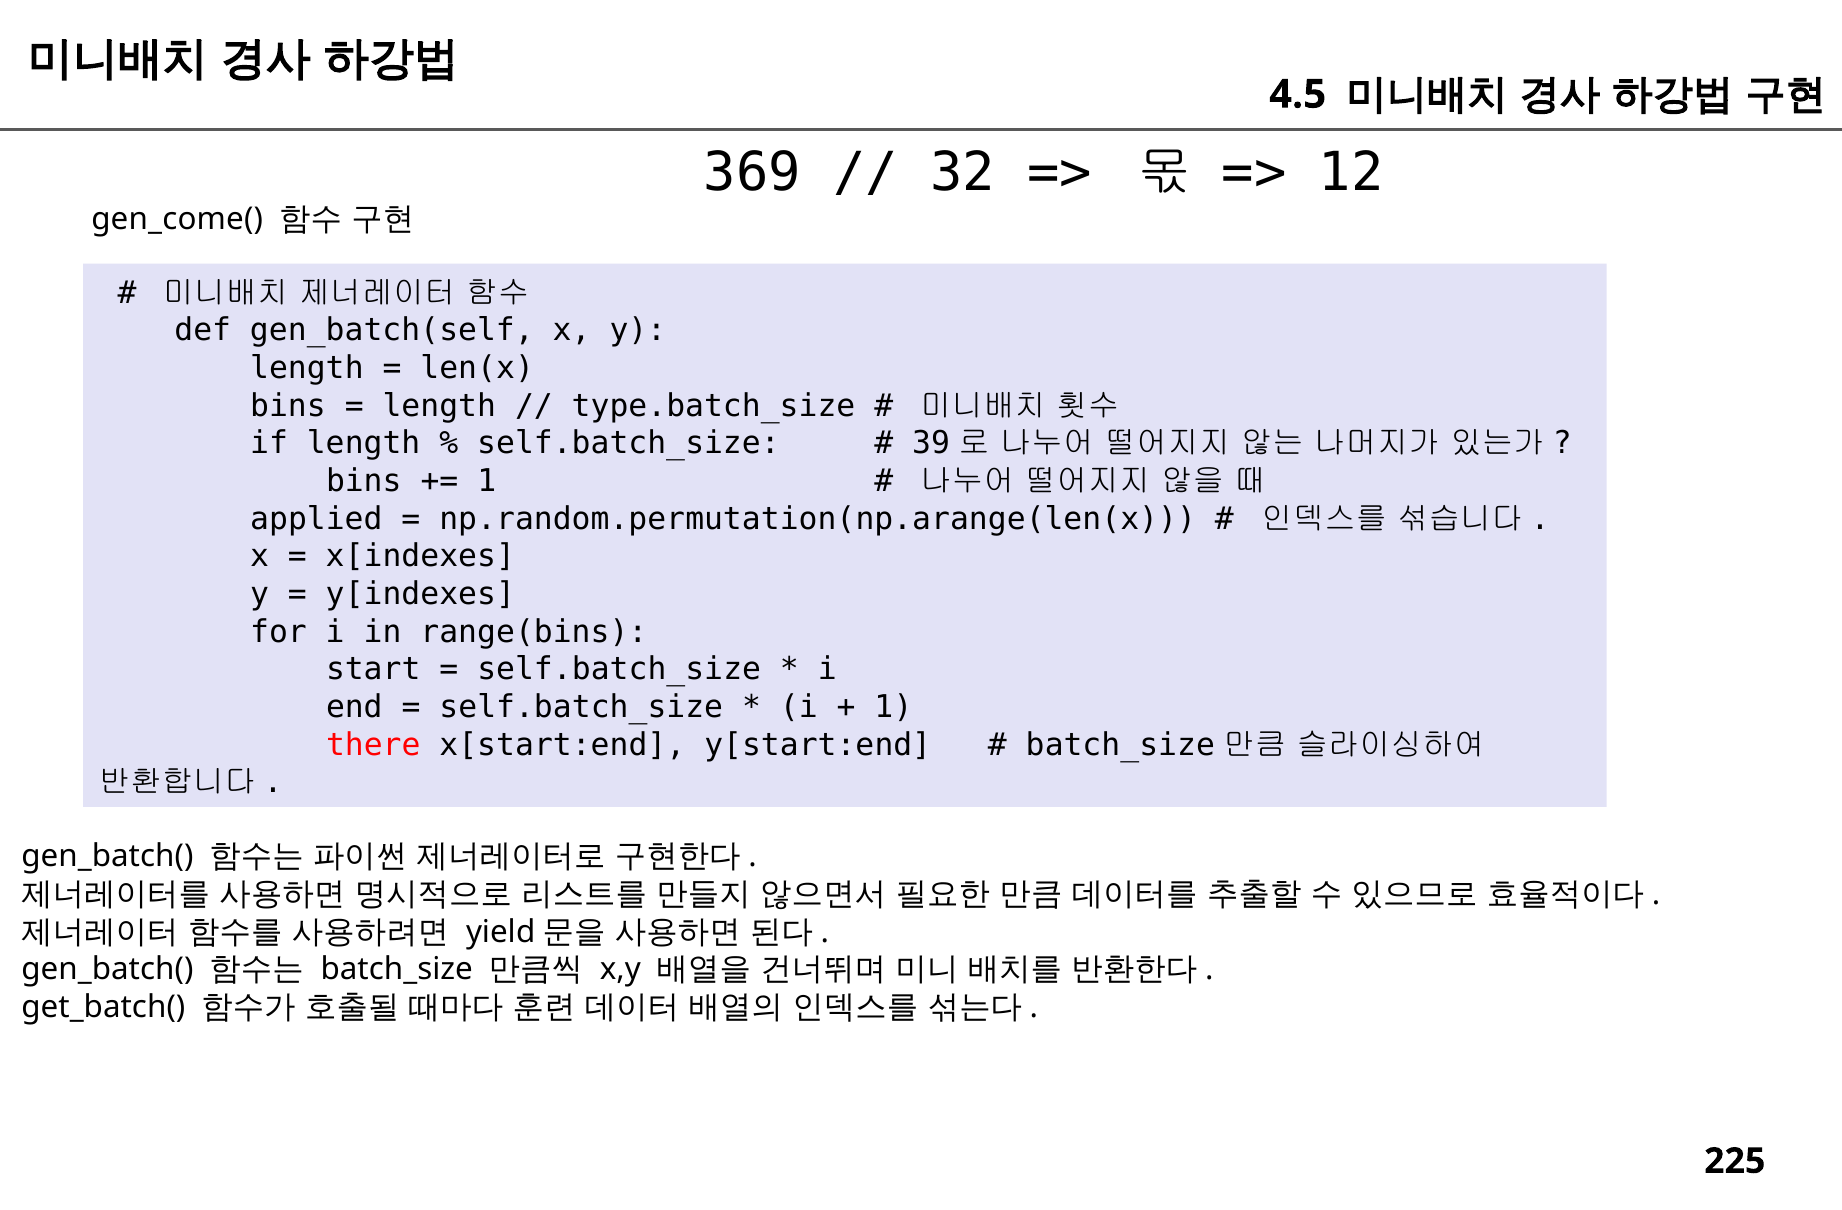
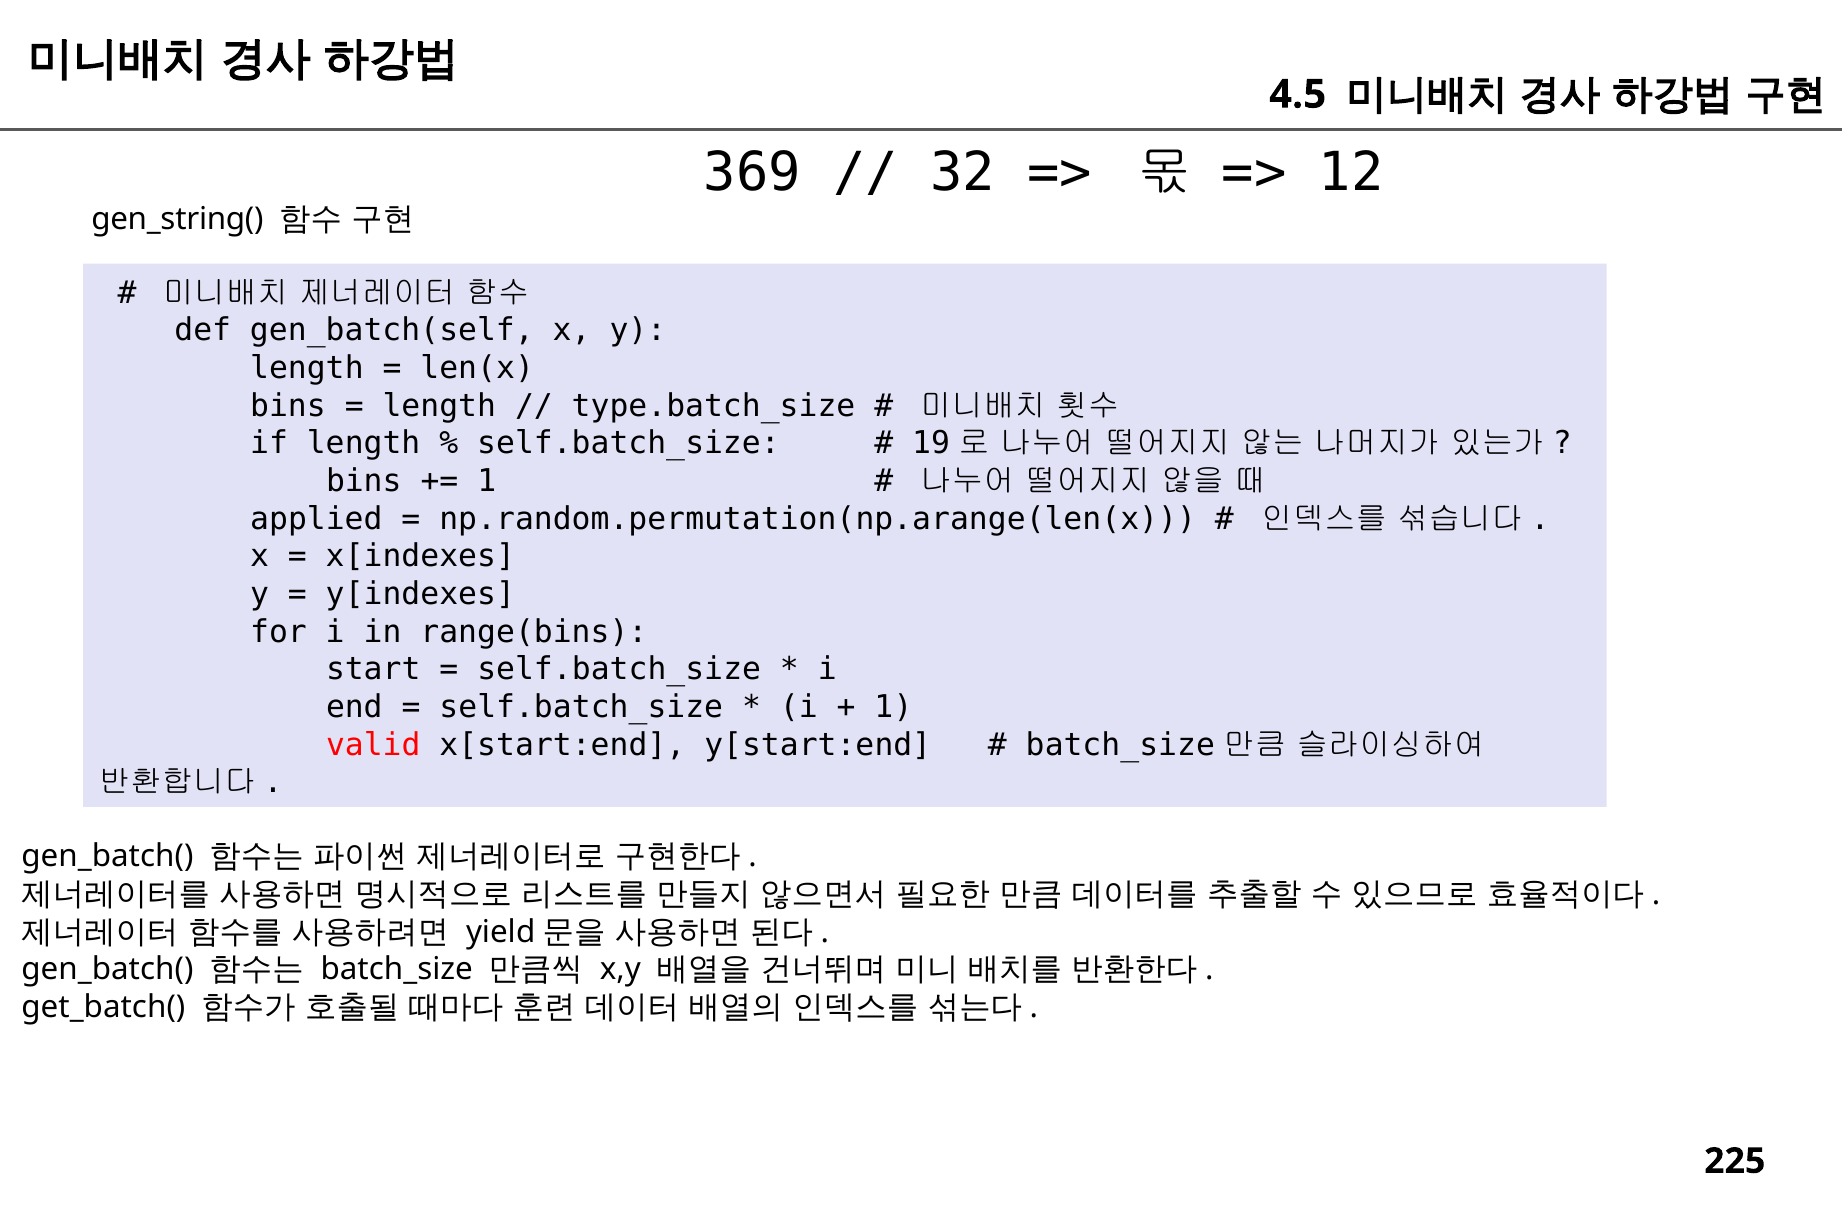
gen_come(: gen_come( -> gen_string( (177, 220)
39: 39 -> 19 (931, 443)
there: there -> valid (373, 745)
